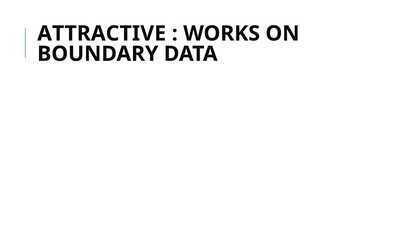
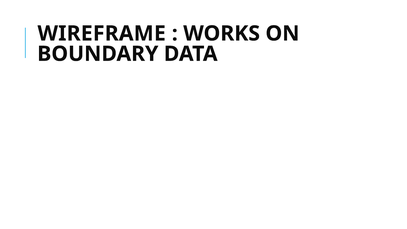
ATTRACTIVE: ATTRACTIVE -> WIREFRAME (102, 34)
